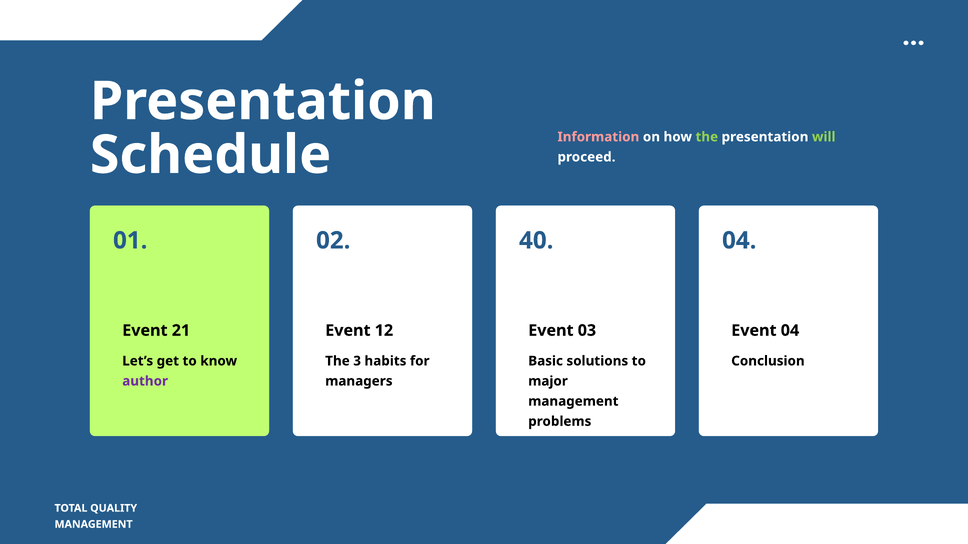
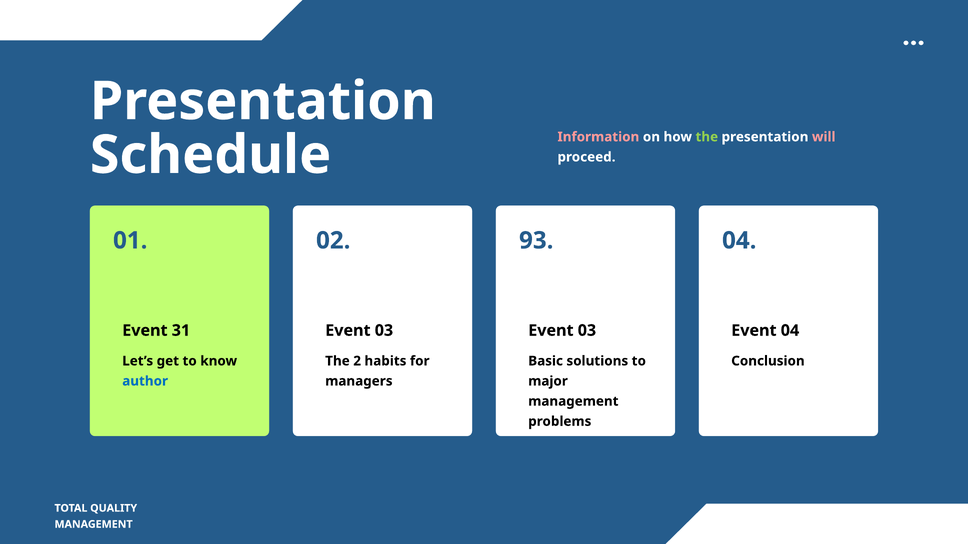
will colour: light green -> pink (824, 137)
40: 40 -> 93 (536, 241)
21: 21 -> 31 (181, 331)
12: 12 -> 03 (384, 331)
3: 3 -> 2 (357, 361)
author colour: purple -> blue (145, 381)
